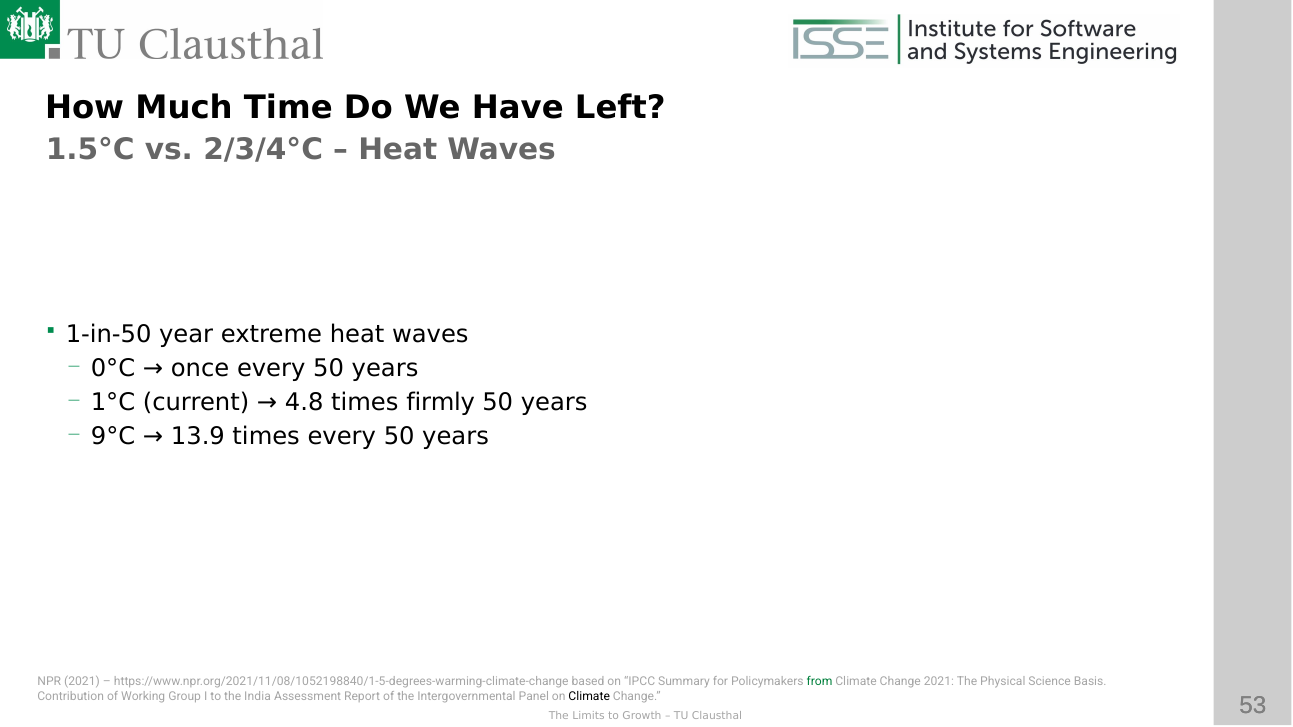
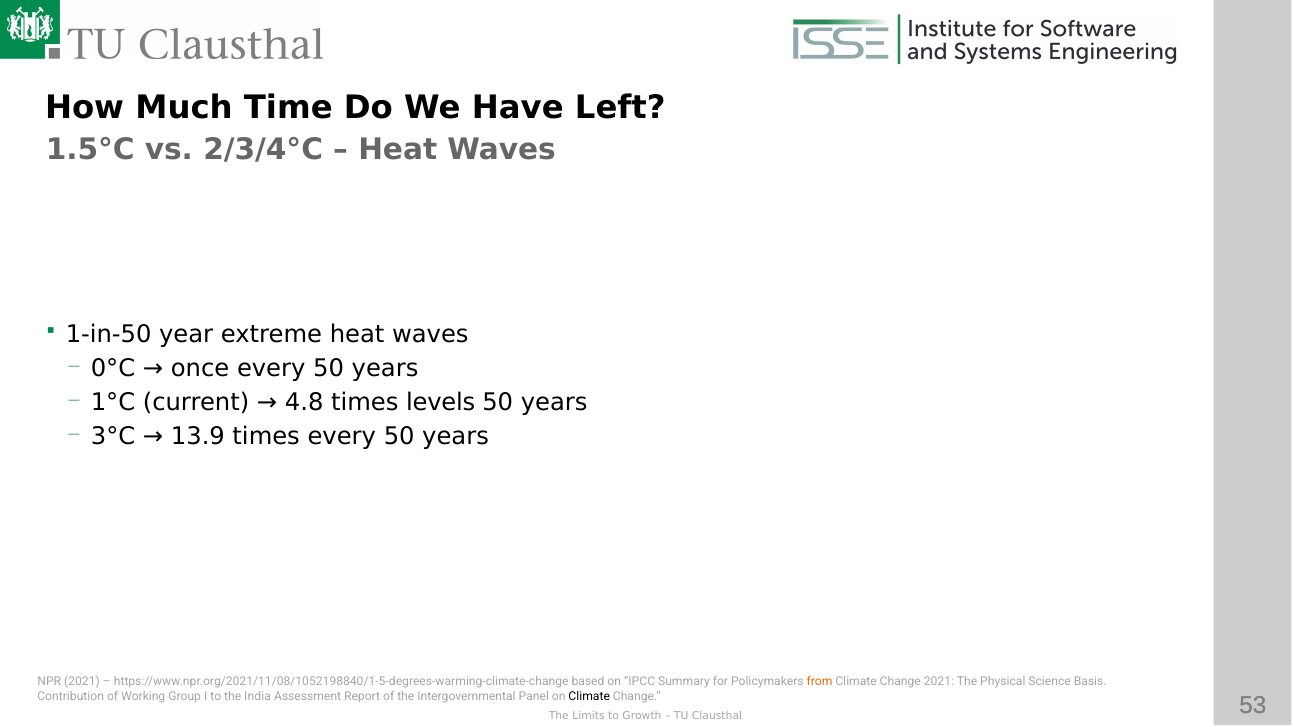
firmly: firmly -> levels (441, 403)
9°C: 9°C -> 3°C (113, 437)
from colour: green -> orange (820, 682)
